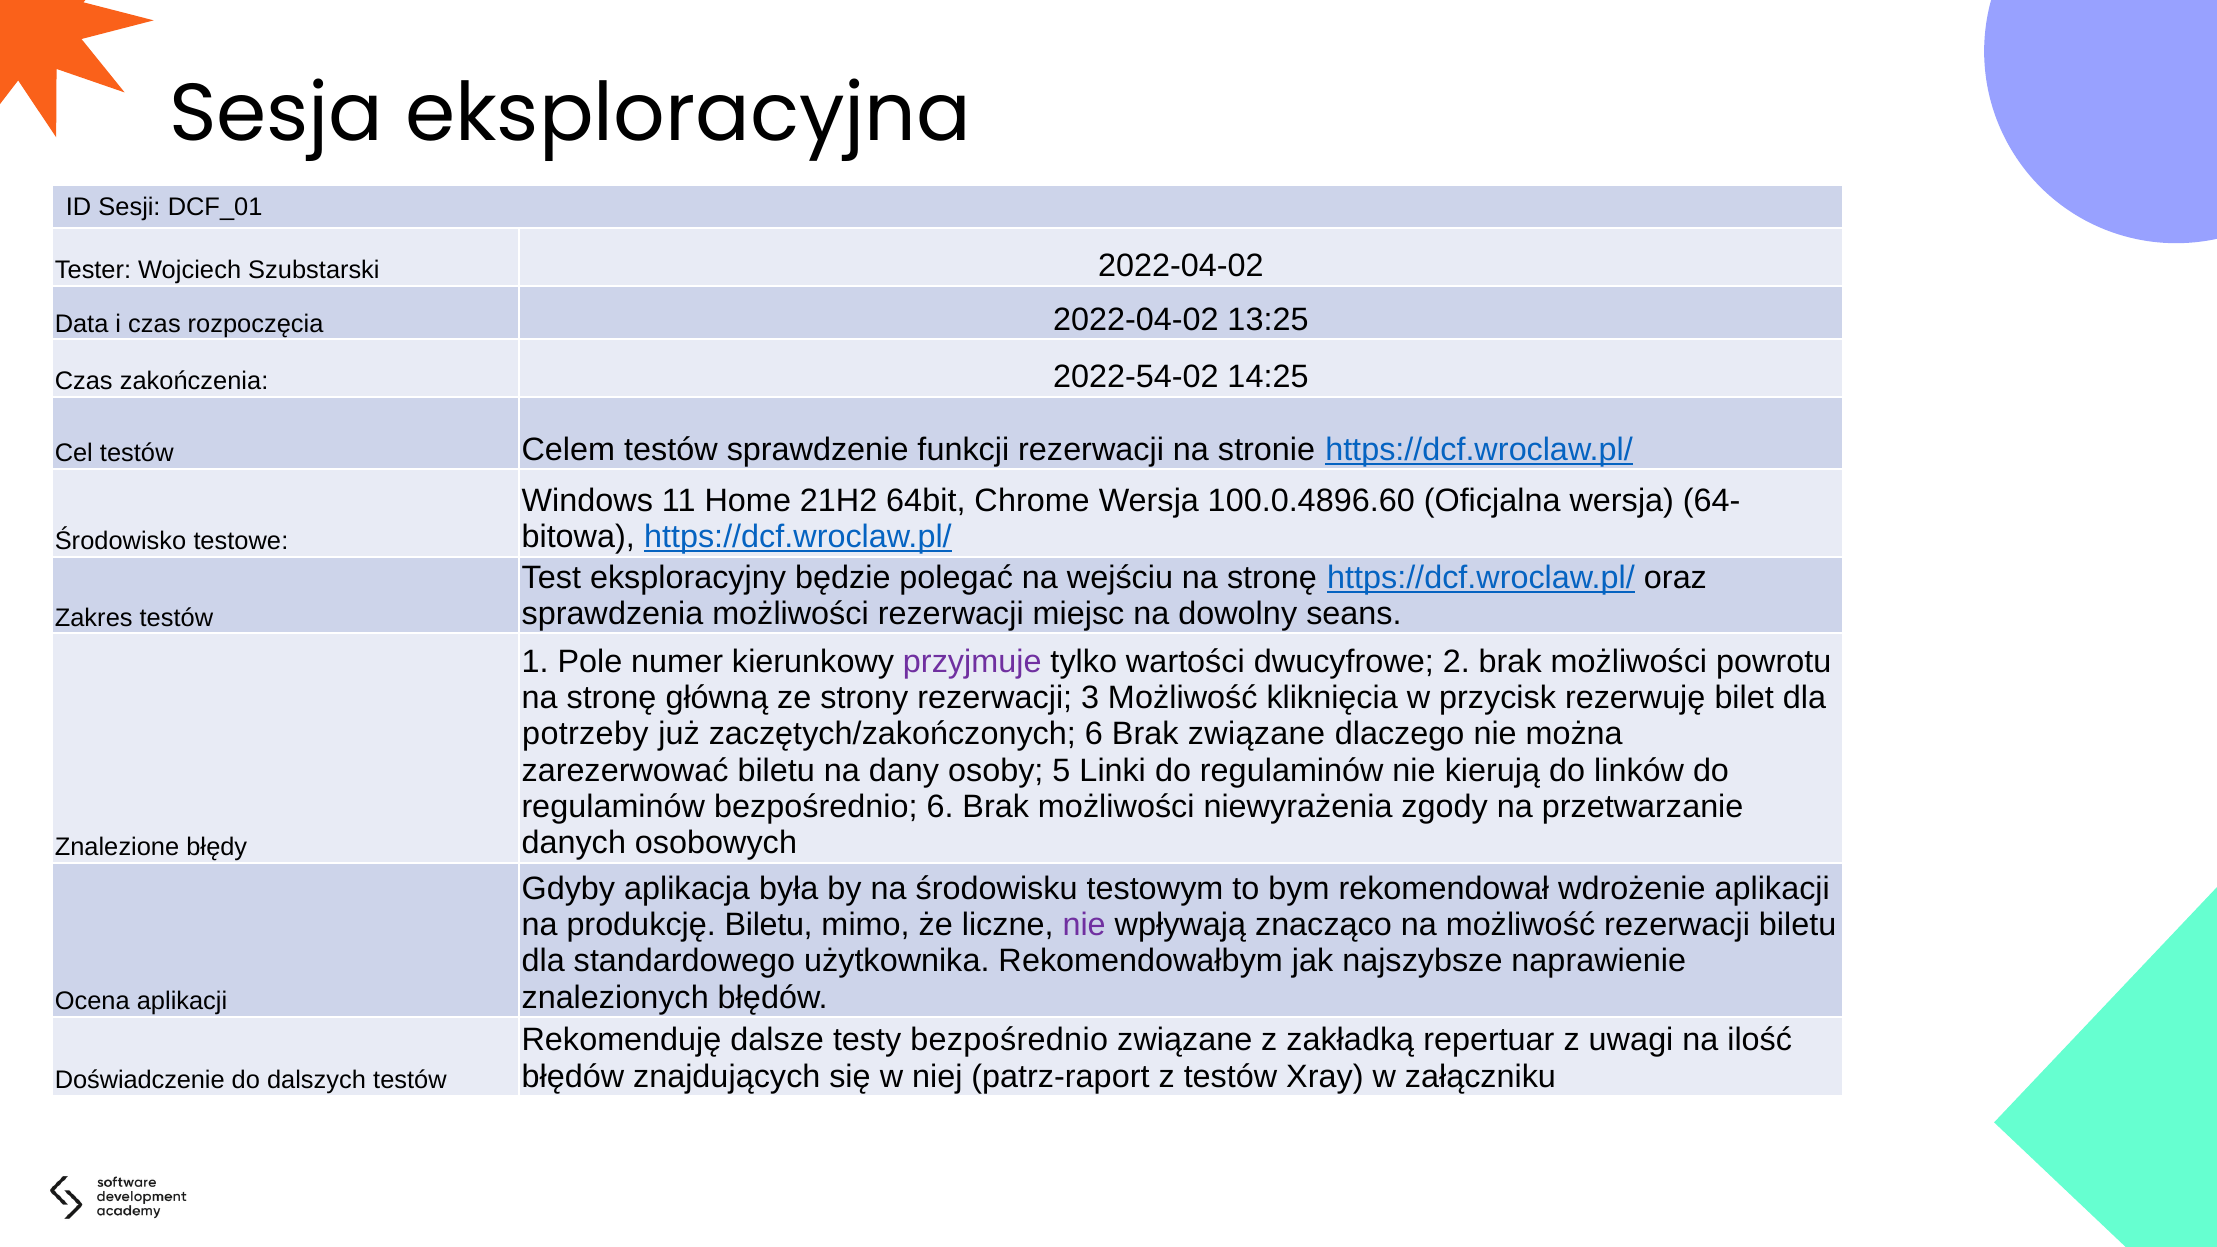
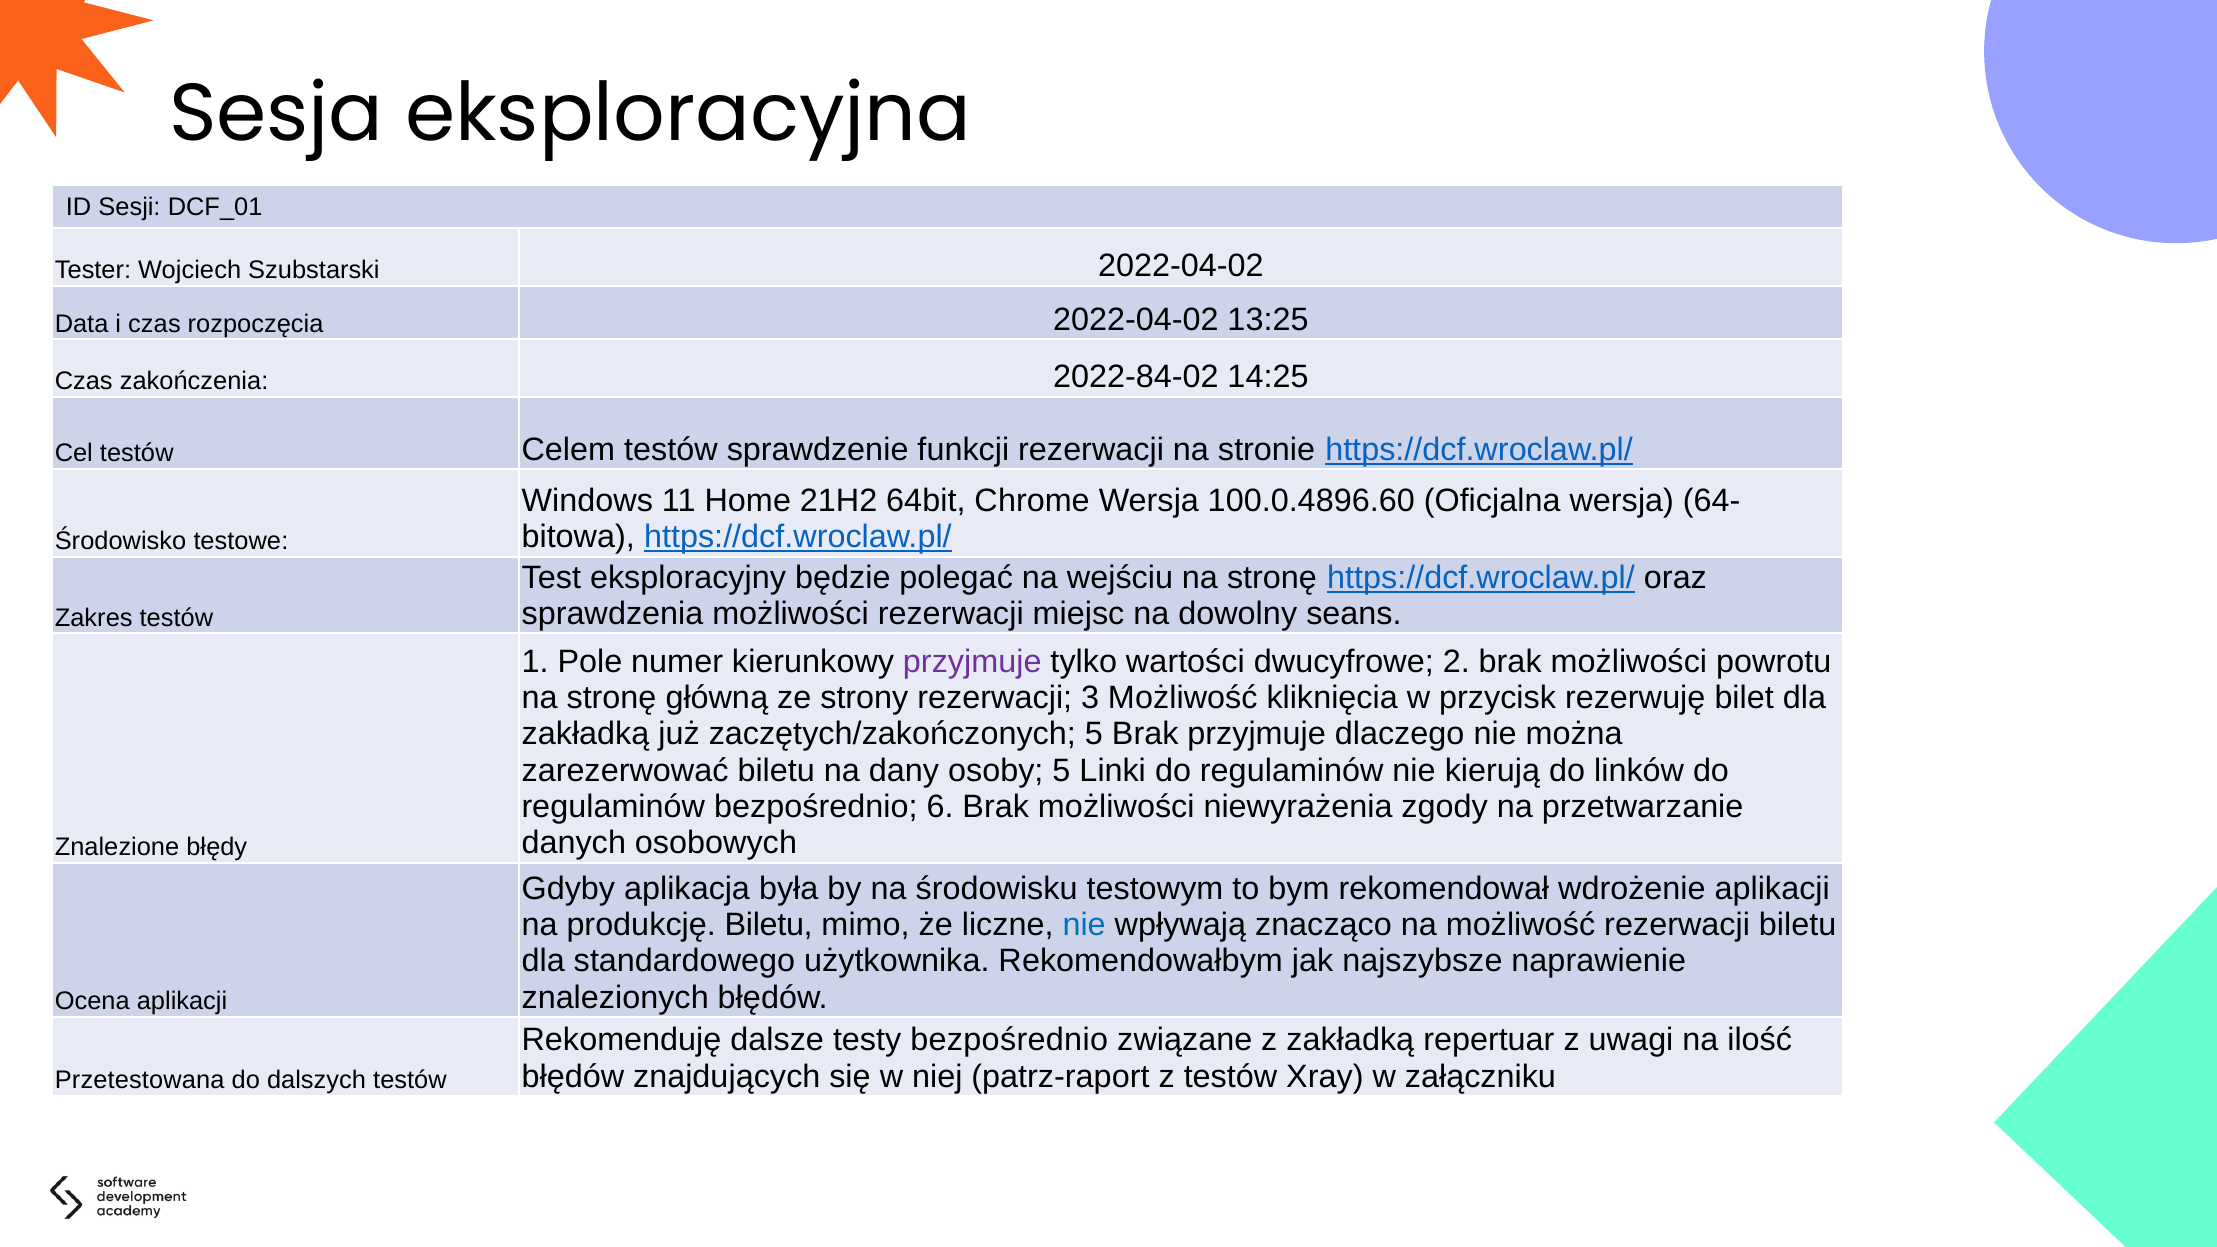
2022-54-02: 2022-54-02 -> 2022-84-02 (1136, 377)
potrzeby: potrzeby -> zakładką (586, 734)
zaczętych/zakończonych 6: 6 -> 5 (1094, 734)
Brak związane: związane -> przyjmuje (1257, 734)
nie colour: purple -> blue (1084, 925)
Doświadczenie: Doświadczenie -> Przetestowana (140, 1080)
